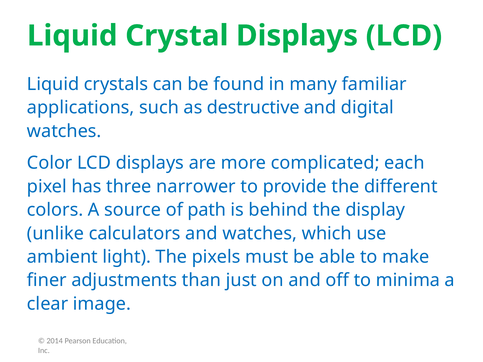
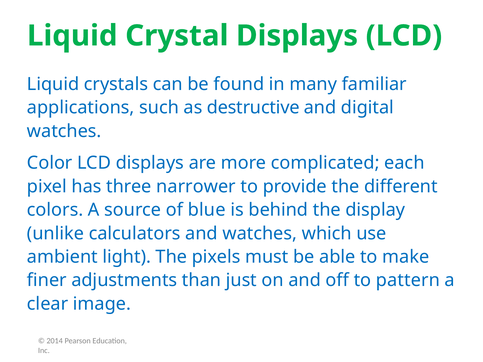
path: path -> blue (207, 210)
minima: minima -> pattern (408, 281)
